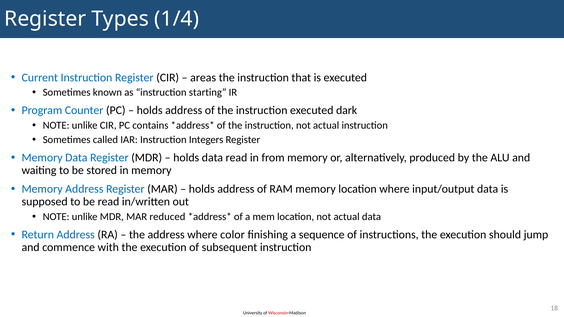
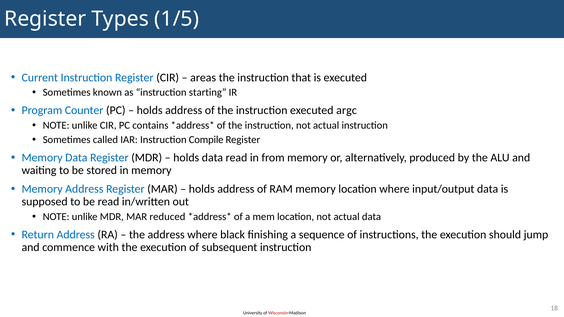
1/4: 1/4 -> 1/5 (177, 19)
dark: dark -> argc (347, 111)
Integers: Integers -> Compile (206, 140)
color: color -> black (233, 235)
